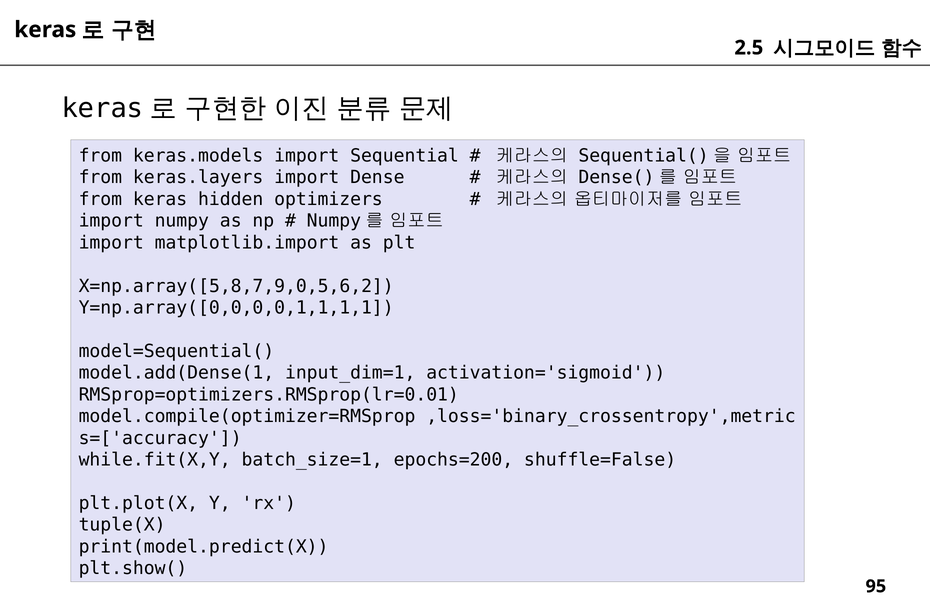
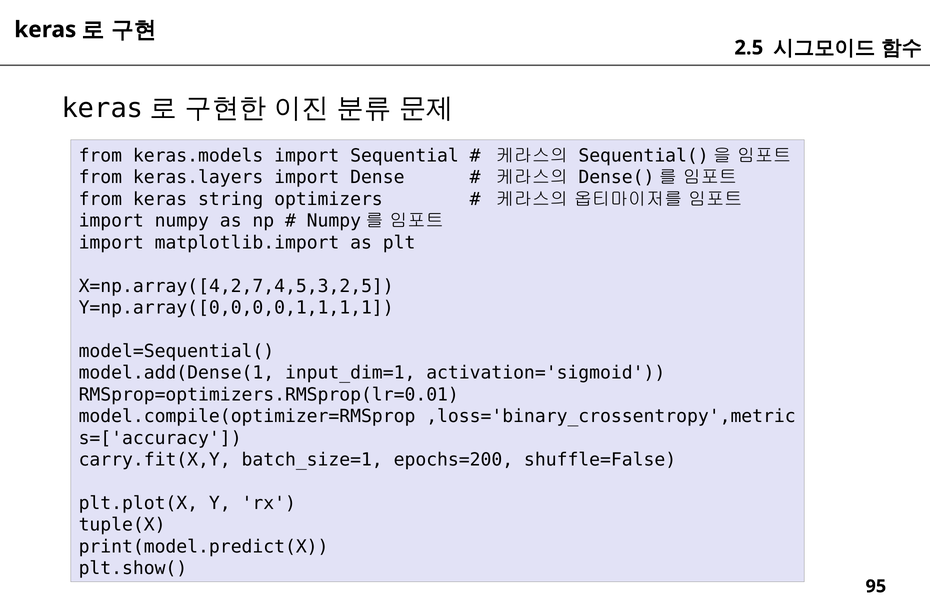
hidden: hidden -> string (231, 199)
X=np.array([5,8,7,9,0,5,6,2: X=np.array([5,8,7,9,0,5,6,2 -> X=np.array([4,2,7,4,5,3,2,5 (236, 286)
while.fit(X,Y: while.fit(X,Y -> carry.fit(X,Y (155, 460)
